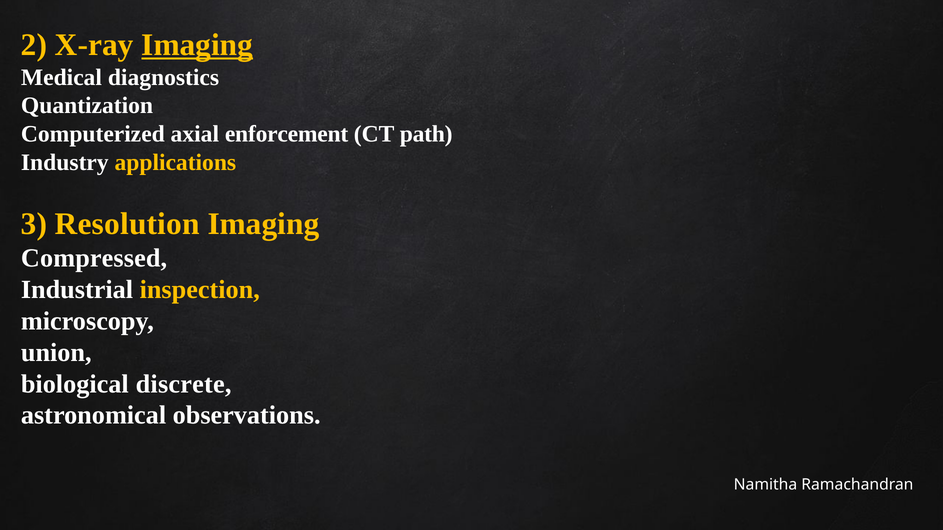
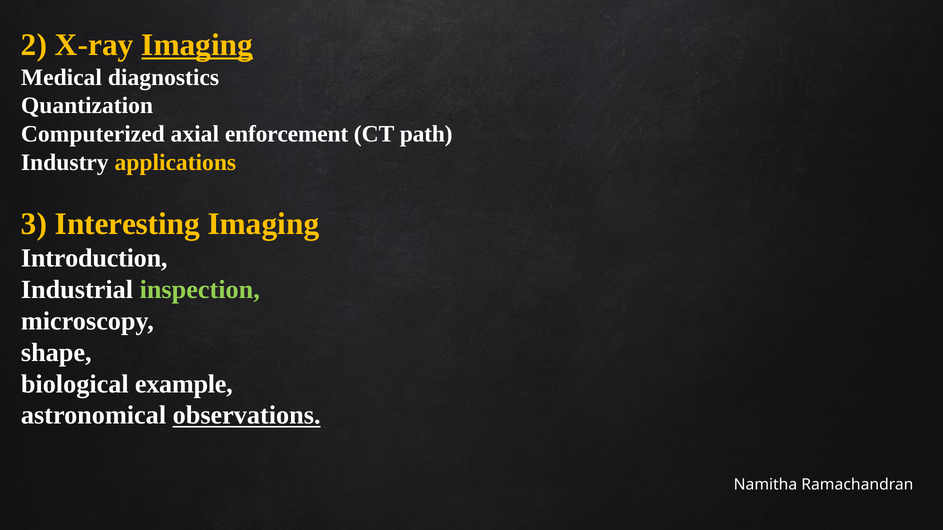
Resolution: Resolution -> Interesting (127, 224)
Compressed: Compressed -> Introduction (94, 258)
inspection colour: yellow -> light green (200, 290)
union: union -> shape (56, 353)
discrete: discrete -> example (184, 384)
observations underline: none -> present (247, 416)
